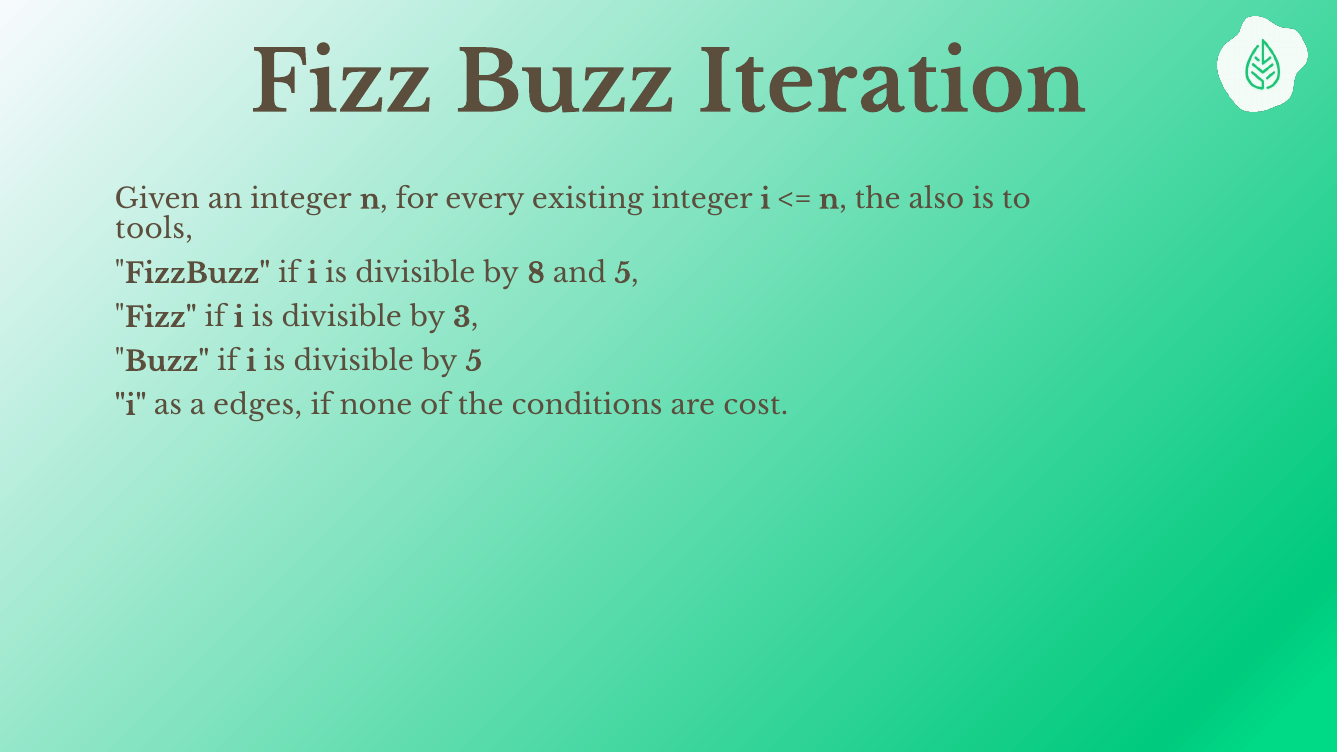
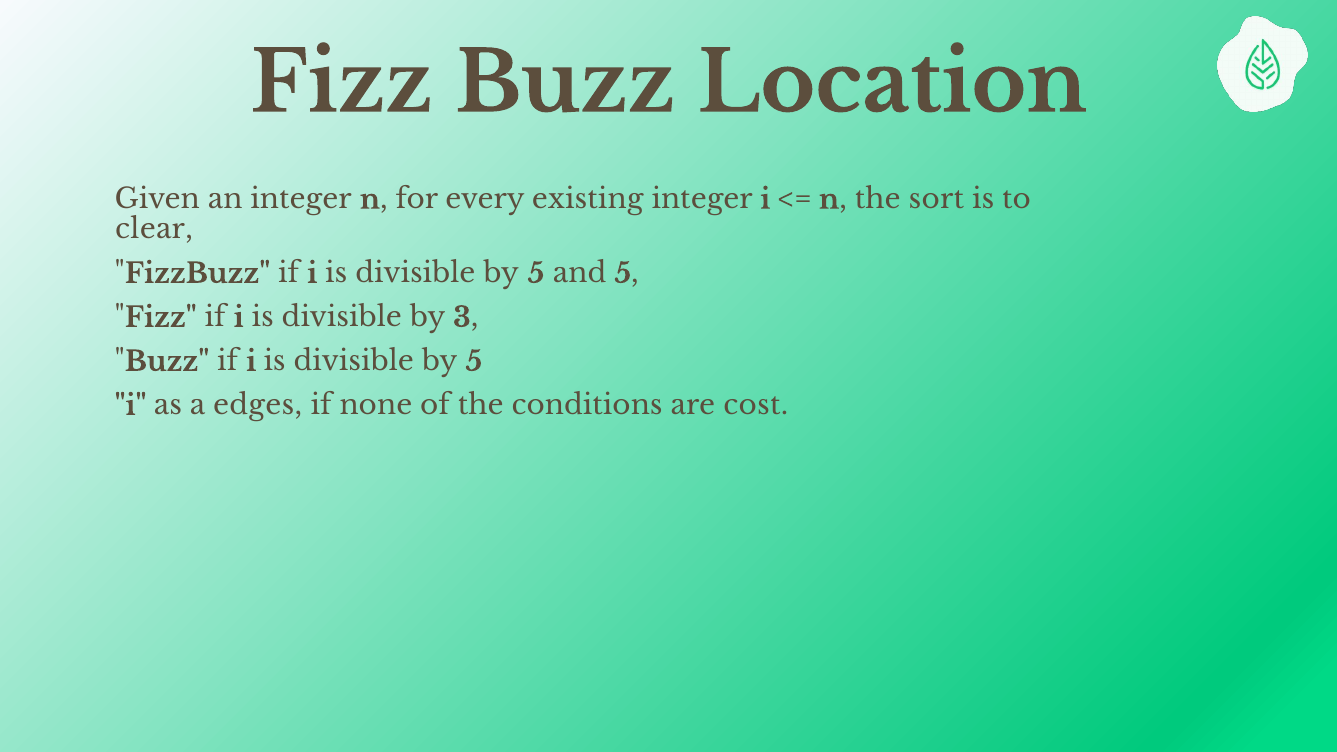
Iteration: Iteration -> Location (892, 84)
also: also -> sort (936, 200)
tools: tools -> clear (154, 230)
8: 8 -> 5 (536, 274)
